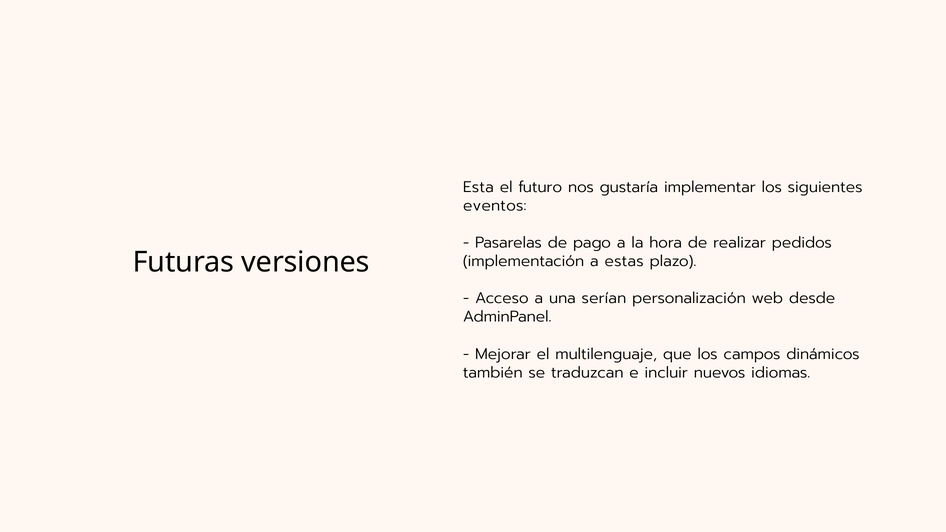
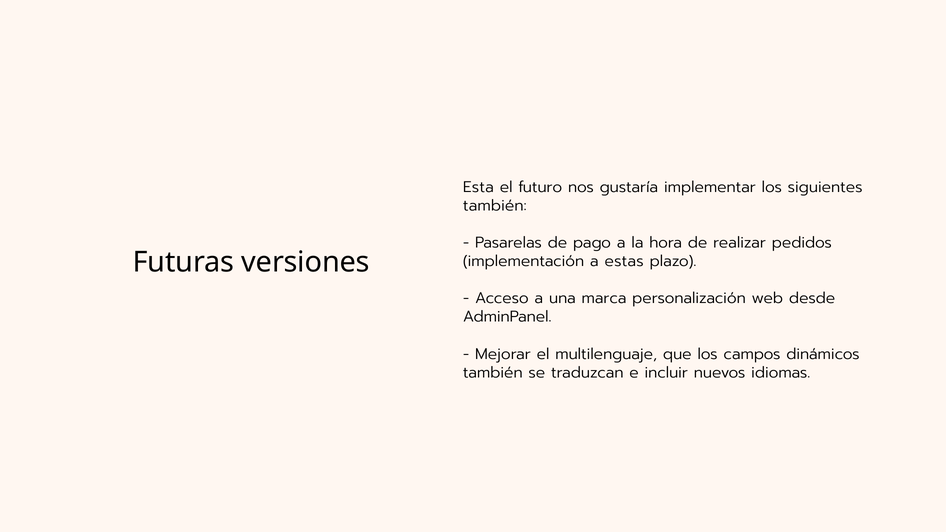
eventos: eventos -> también (495, 206)
serían: serían -> marca (604, 298)
